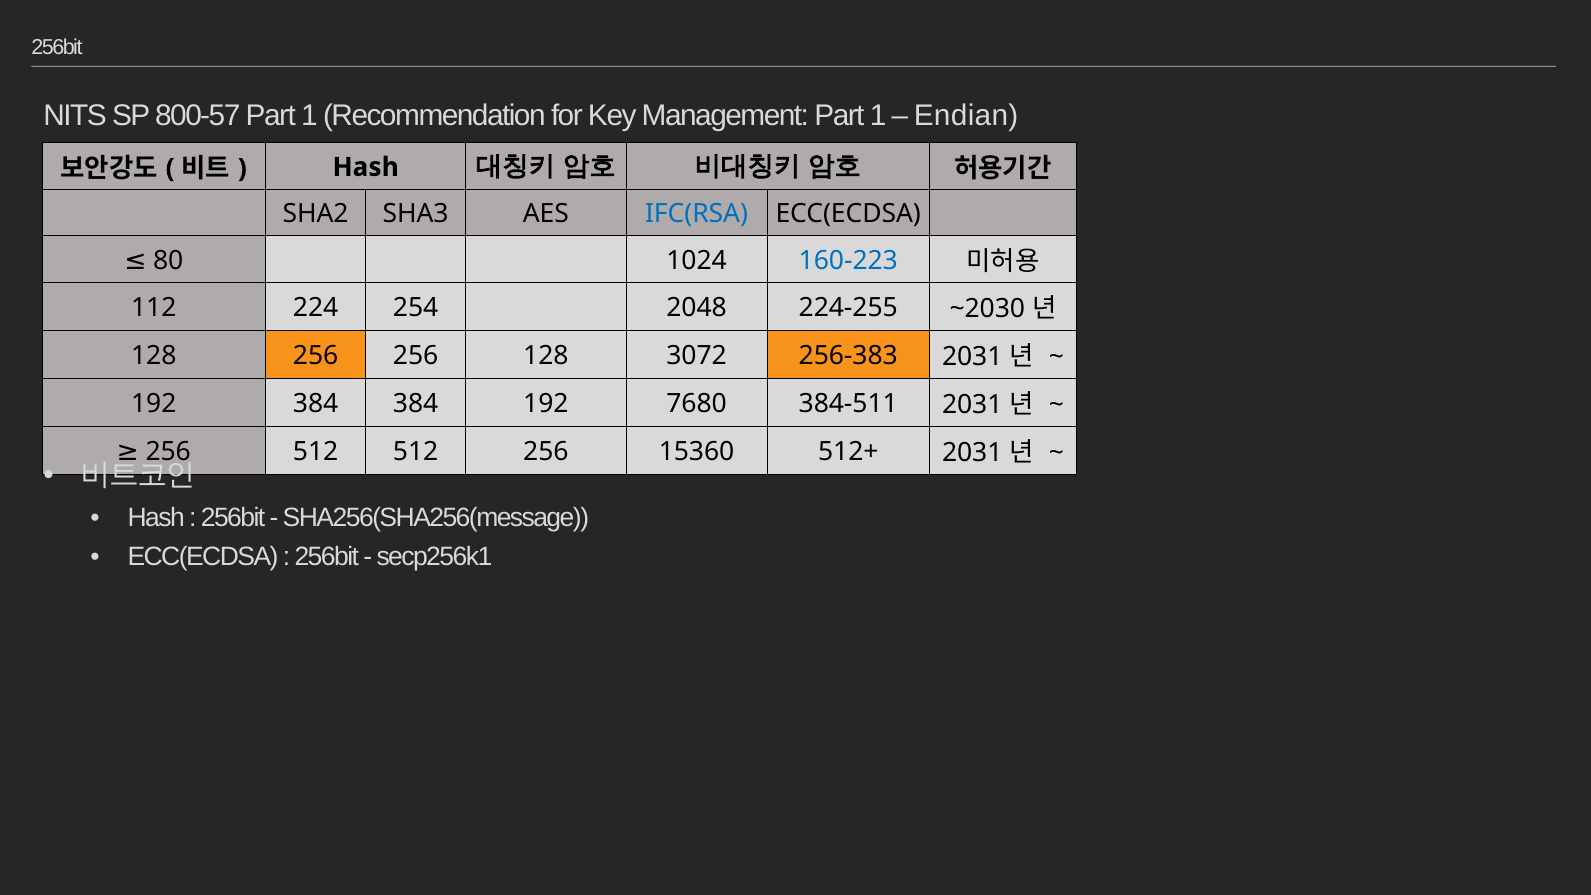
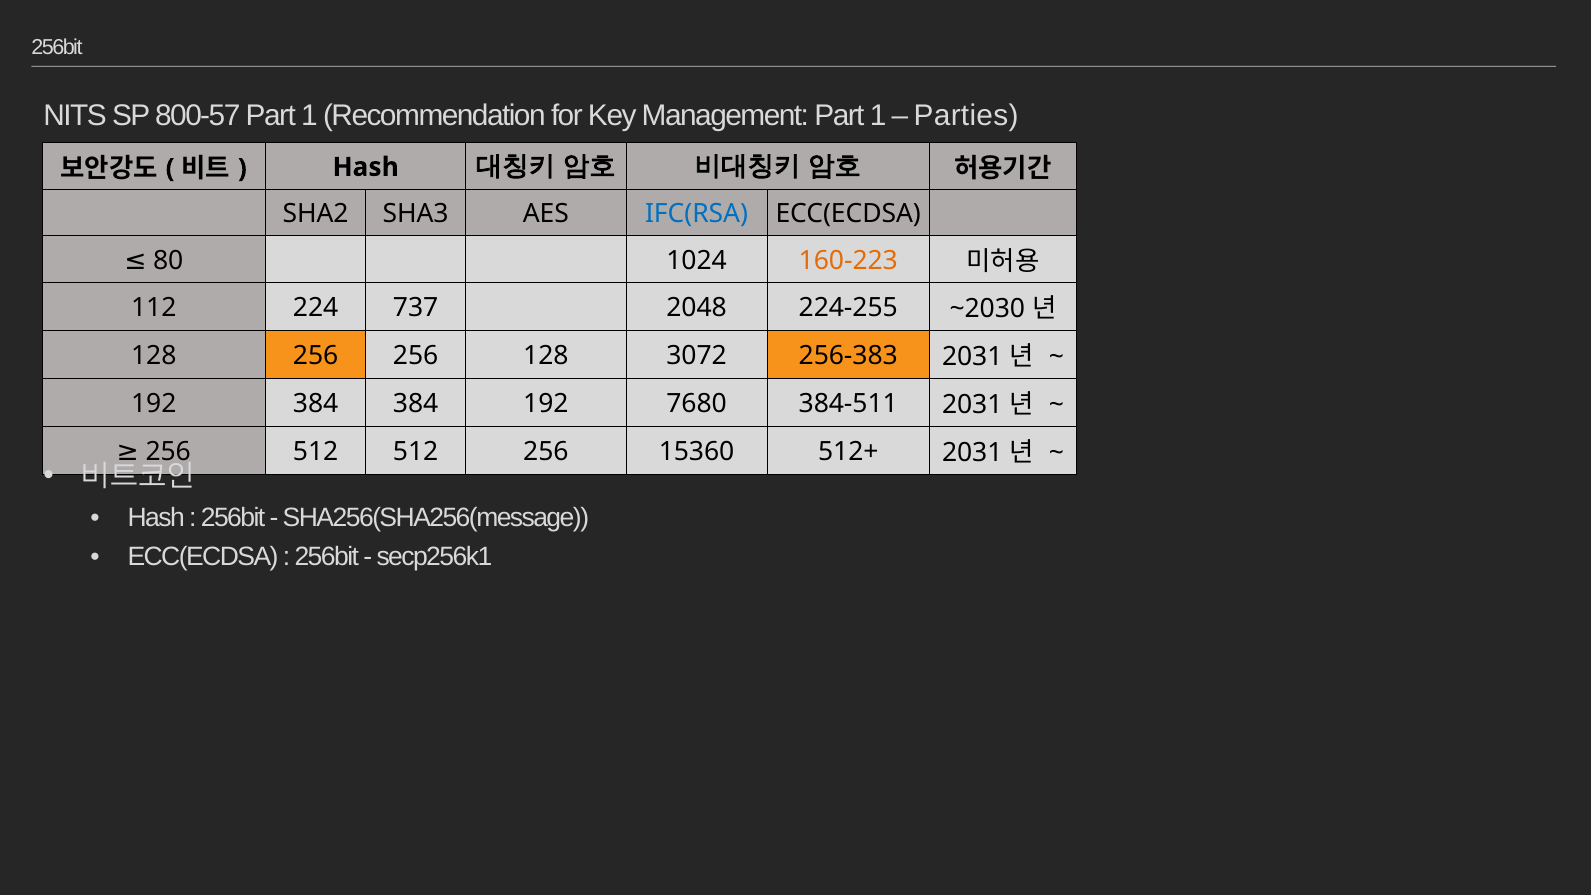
Endian: Endian -> Parties (966, 116)
160-223 colour: blue -> orange (848, 260)
254: 254 -> 737 (416, 308)
